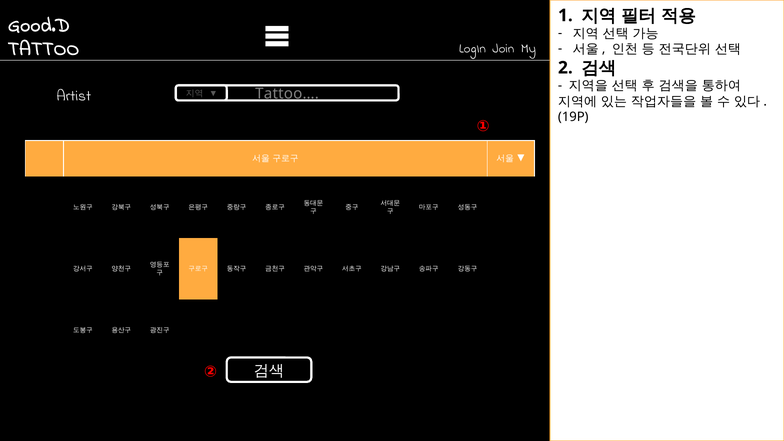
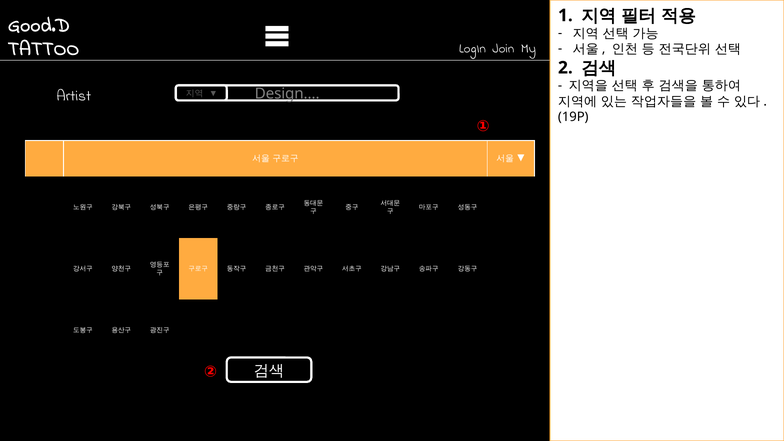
Tattoo…: Tattoo… -> Design… (287, 94)
